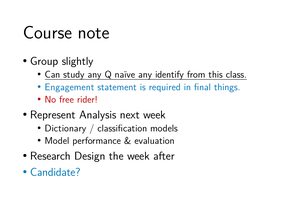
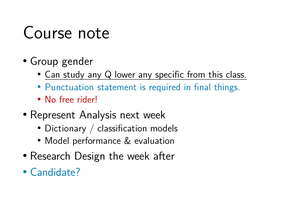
slightly: slightly -> gender (78, 61)
naïve: naïve -> lower (125, 75)
identify: identify -> specific (170, 75)
Engagement: Engagement -> Punctuation (69, 87)
